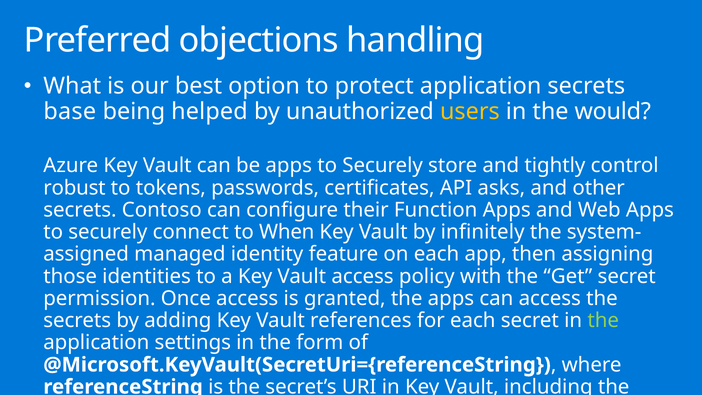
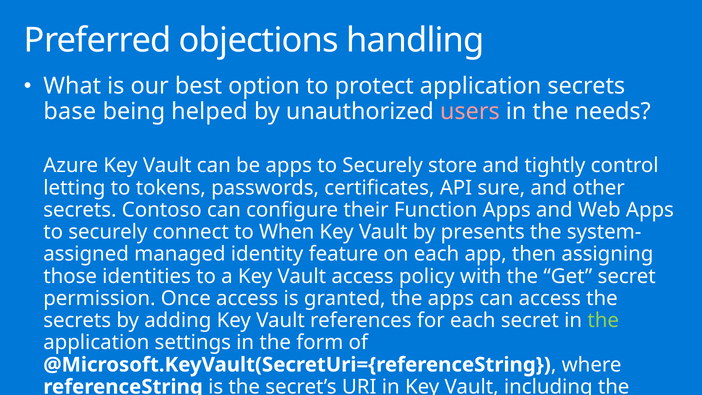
users colour: yellow -> pink (470, 112)
would: would -> needs (613, 112)
robust: robust -> letting (74, 188)
asks: asks -> sure (501, 188)
infinitely: infinitely -> presents (483, 232)
